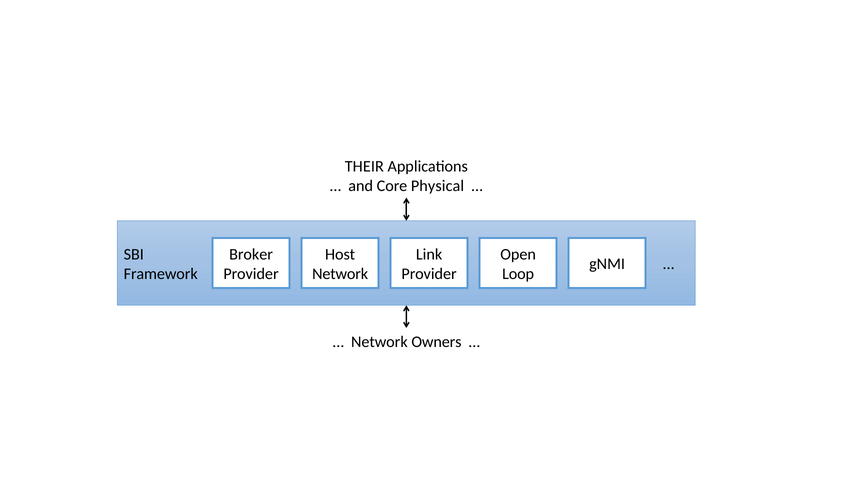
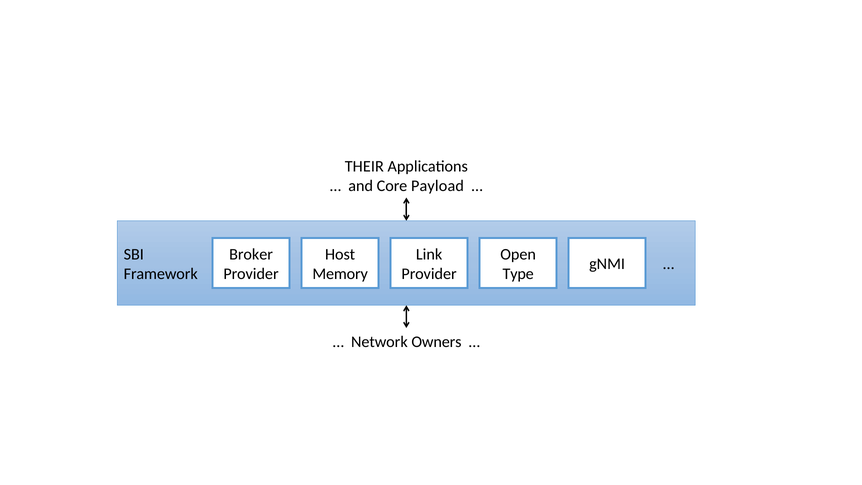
Physical: Physical -> Payload (437, 186)
Network: Network -> Memory (340, 274)
Loop: Loop -> Type (518, 274)
